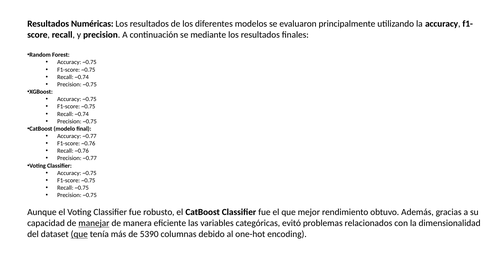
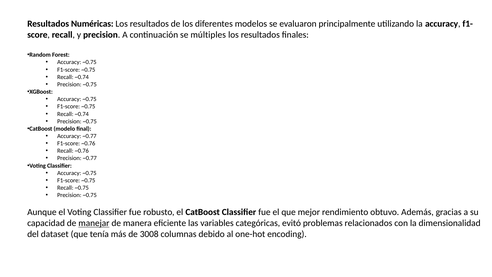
mediante: mediante -> múltiples (208, 35)
que underline: present -> none (79, 234)
5390: 5390 -> 3008 (149, 234)
